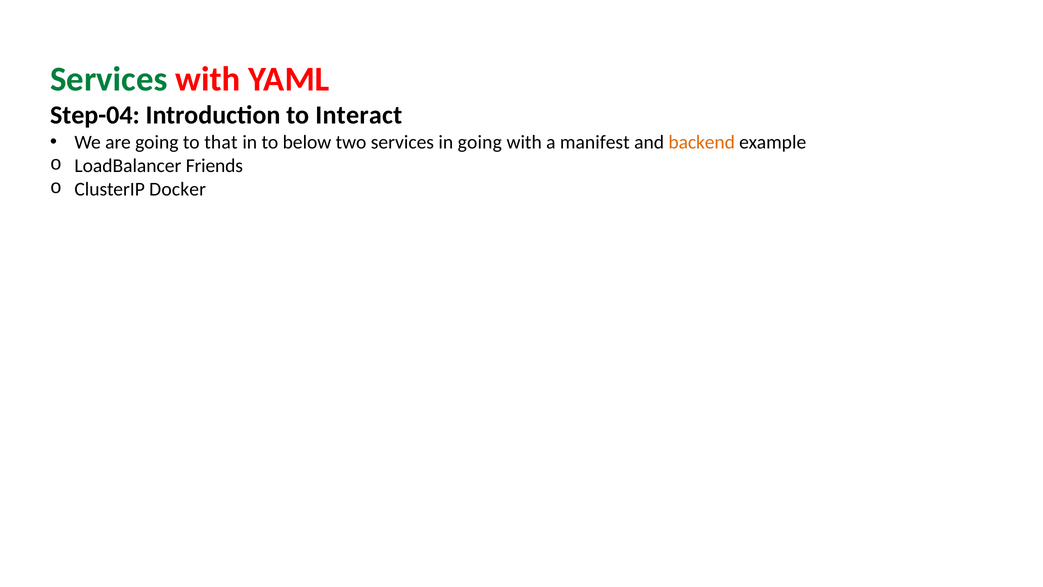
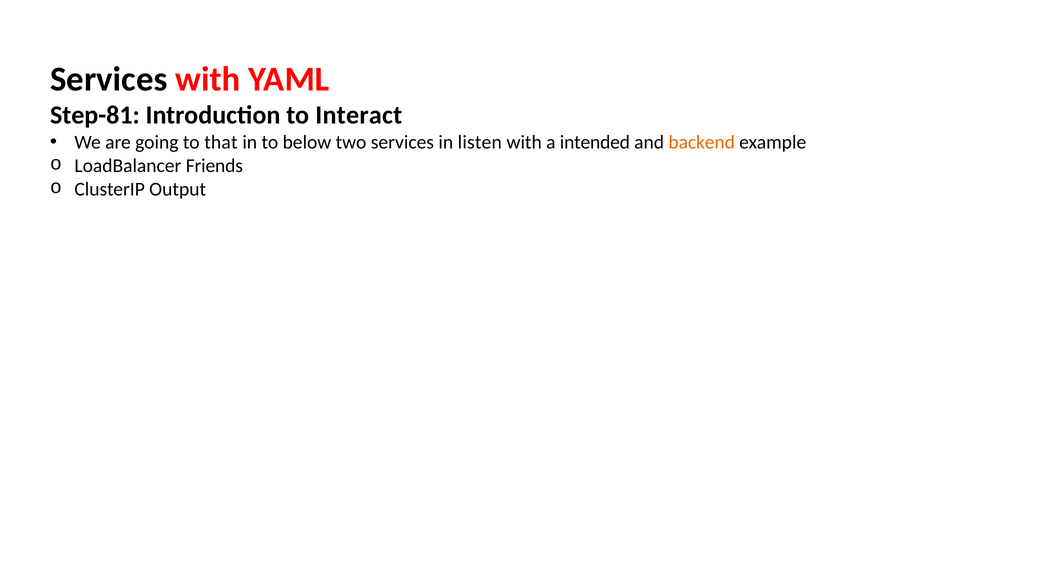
Services colour: green -> black (109, 79)
Step-04: Step-04 -> Step-81 (95, 115)
in going: going -> listen (480, 142)
manifest: manifest -> intended (595, 142)
Docker: Docker -> Output (178, 189)
